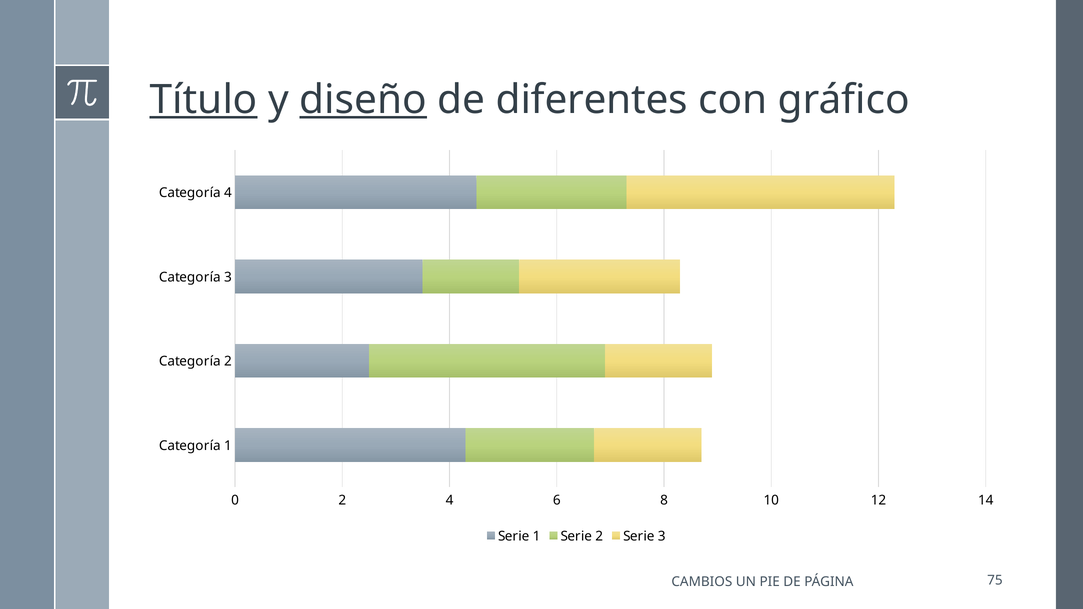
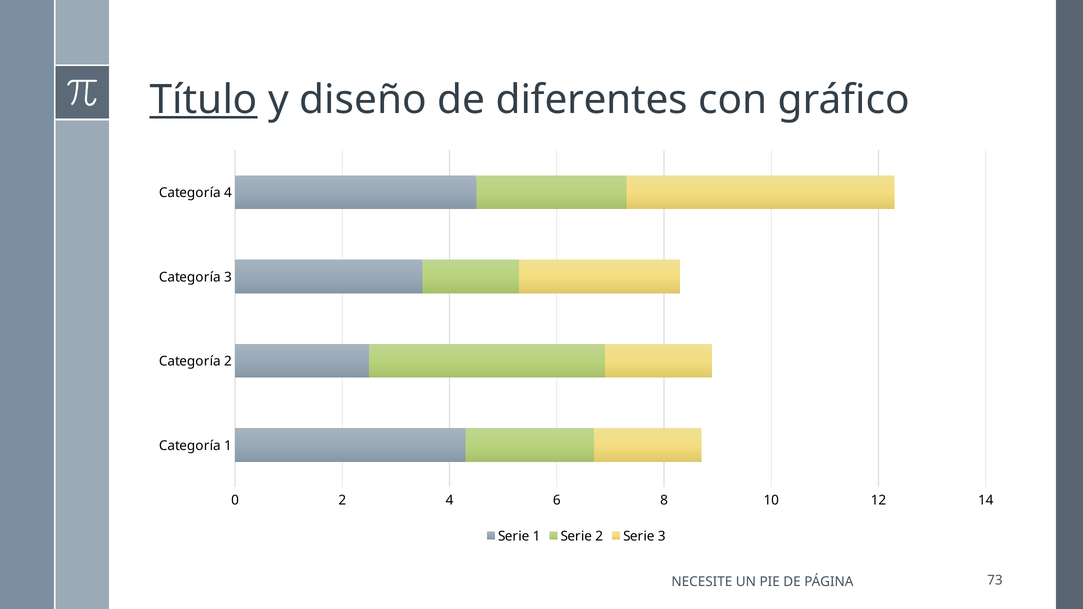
diseño underline: present -> none (363, 100)
CAMBIOS: CAMBIOS -> NECESITE (702, 582)
75: 75 -> 73 (995, 581)
